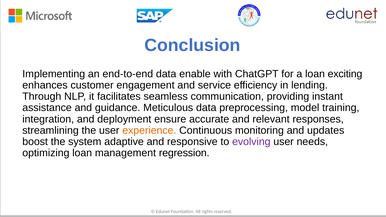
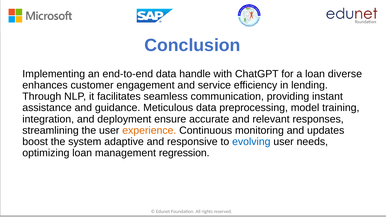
enable: enable -> handle (195, 74)
exciting: exciting -> diverse (345, 74)
evolving colour: purple -> blue (251, 142)
